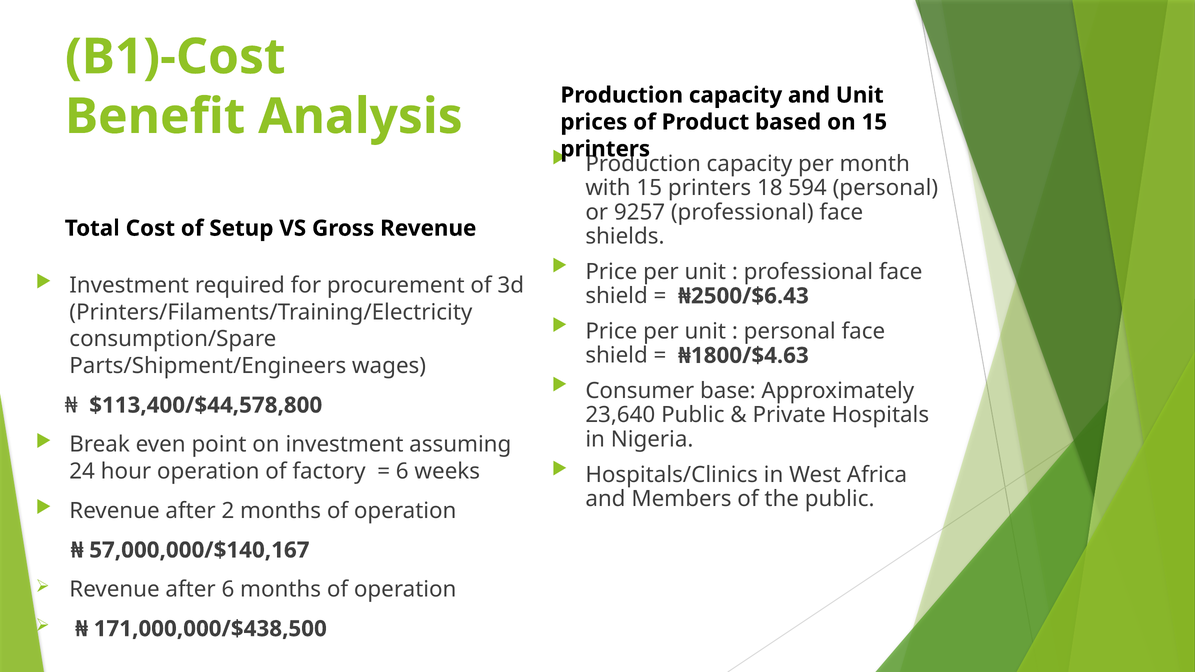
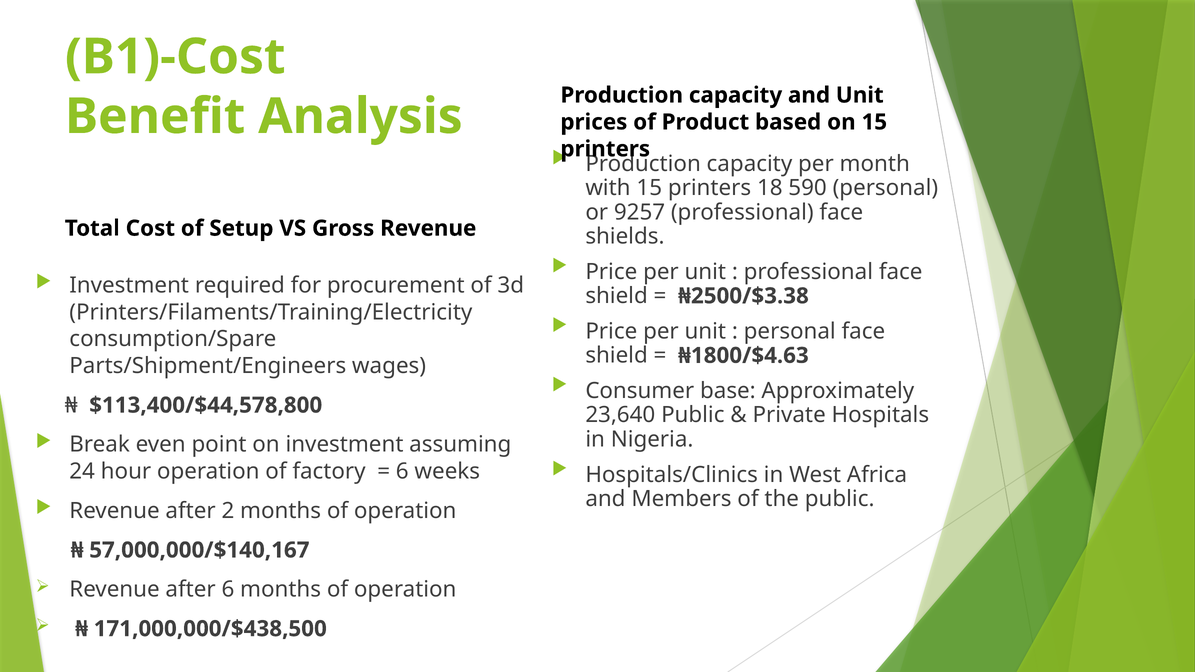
594: 594 -> 590 (808, 188)
₦2500/$6.43: ₦2500/$6.43 -> ₦2500/$3.38 (743, 296)
